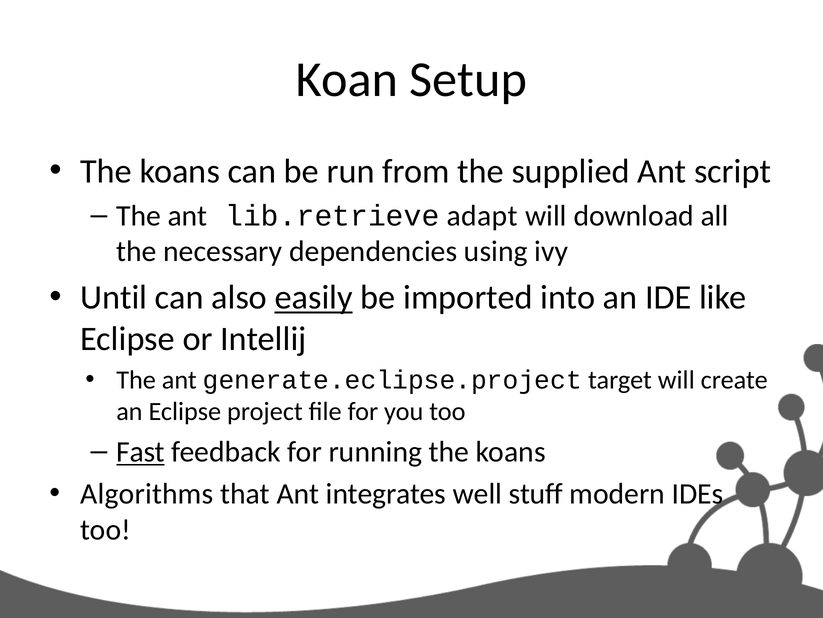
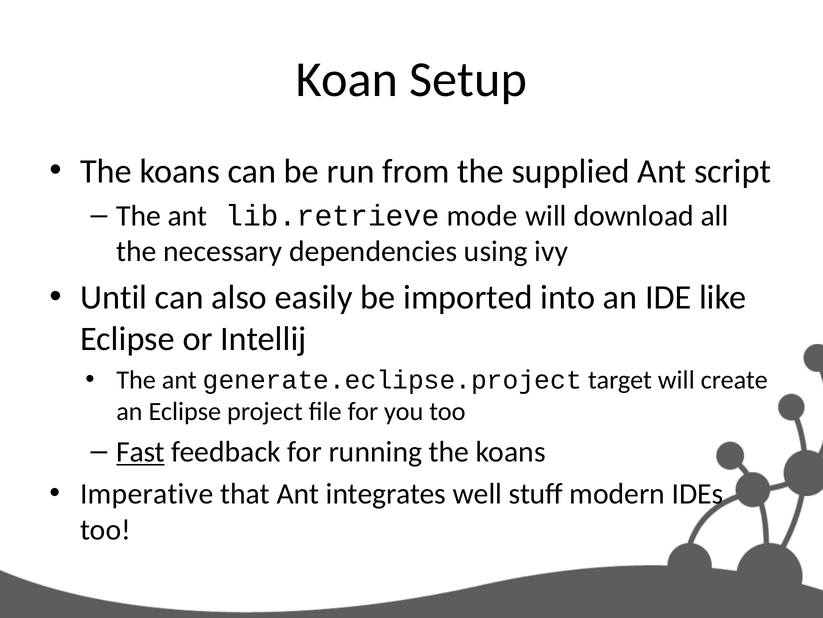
adapt: adapt -> mode (482, 216)
easily underline: present -> none (314, 297)
Algorithms: Algorithms -> Imperative (147, 494)
